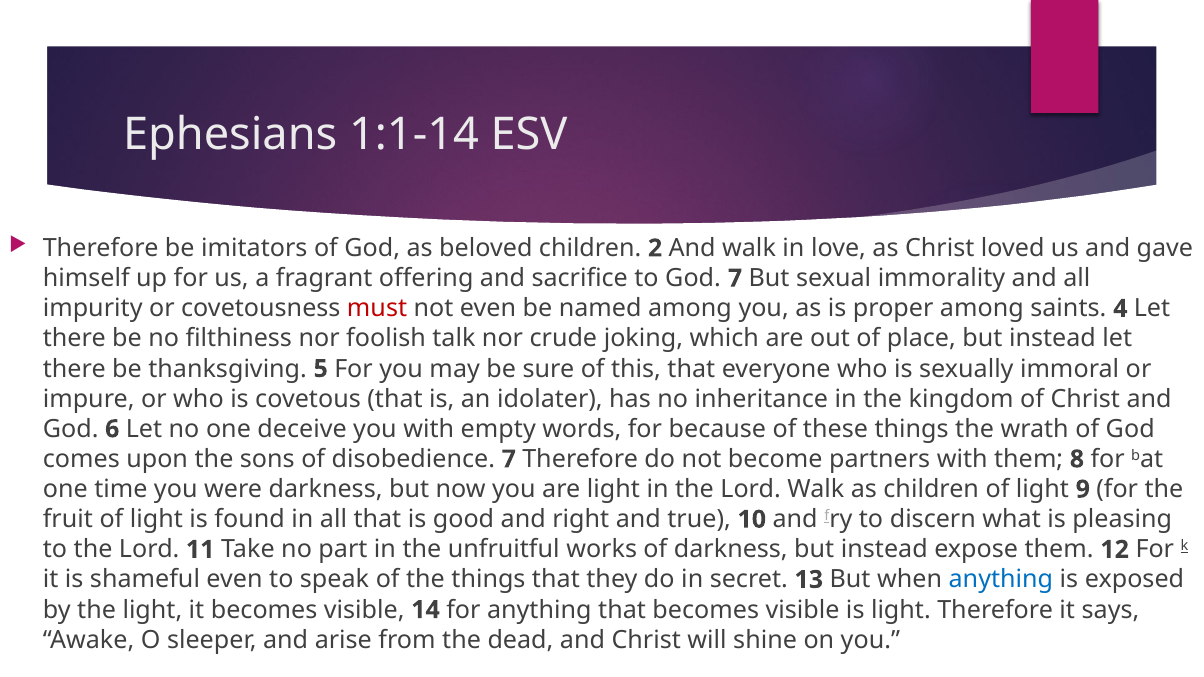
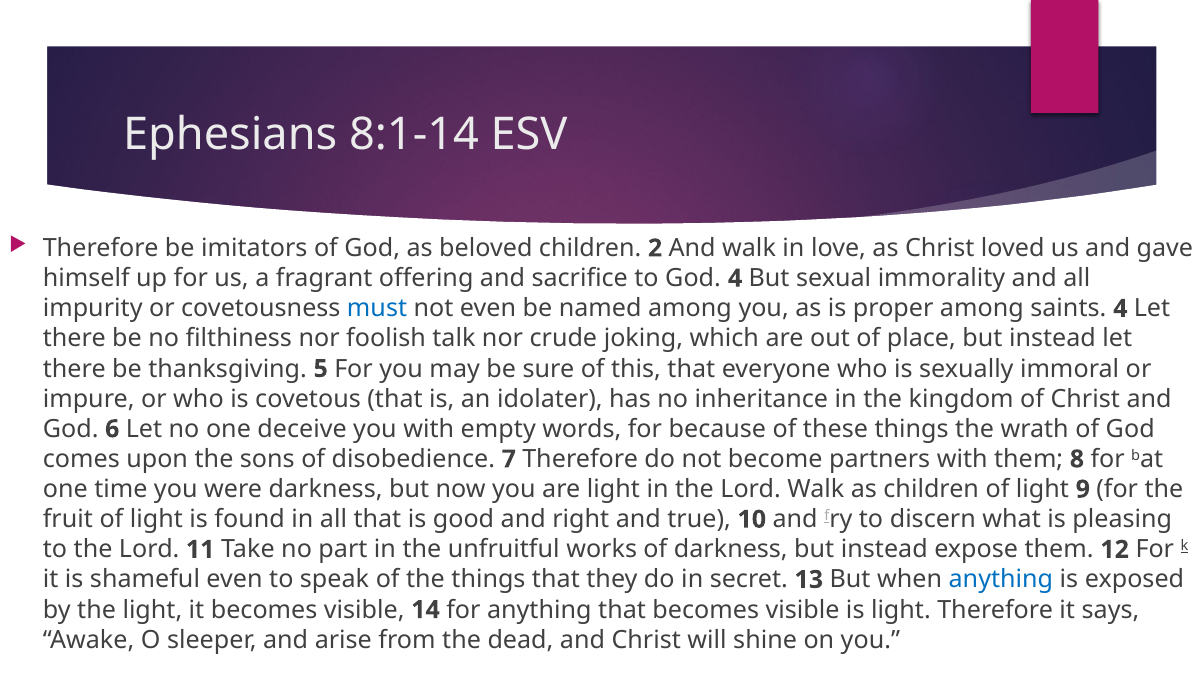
1:1-14: 1:1-14 -> 8:1-14 (414, 134)
God 7: 7 -> 4 (735, 278)
must colour: red -> blue (377, 309)
